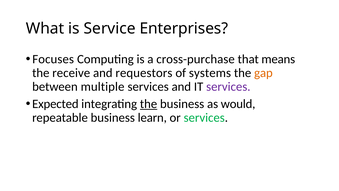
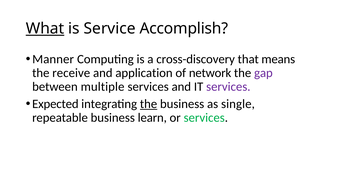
What underline: none -> present (45, 28)
Enterprises: Enterprises -> Accomplish (184, 28)
Focuses: Focuses -> Manner (53, 59)
cross-purchase: cross-purchase -> cross-discovery (196, 59)
requestors: requestors -> application (144, 73)
systems: systems -> network (210, 73)
gap colour: orange -> purple (263, 73)
would: would -> single (238, 104)
